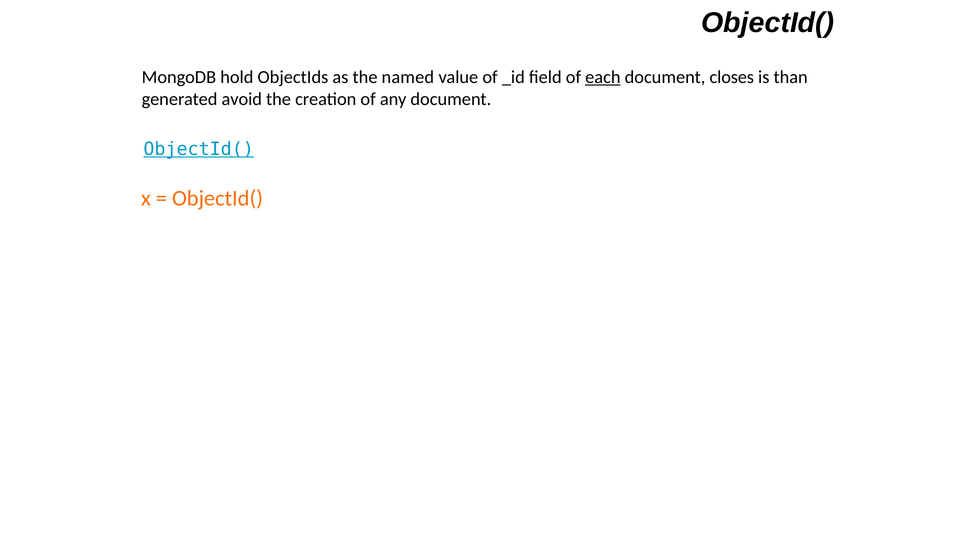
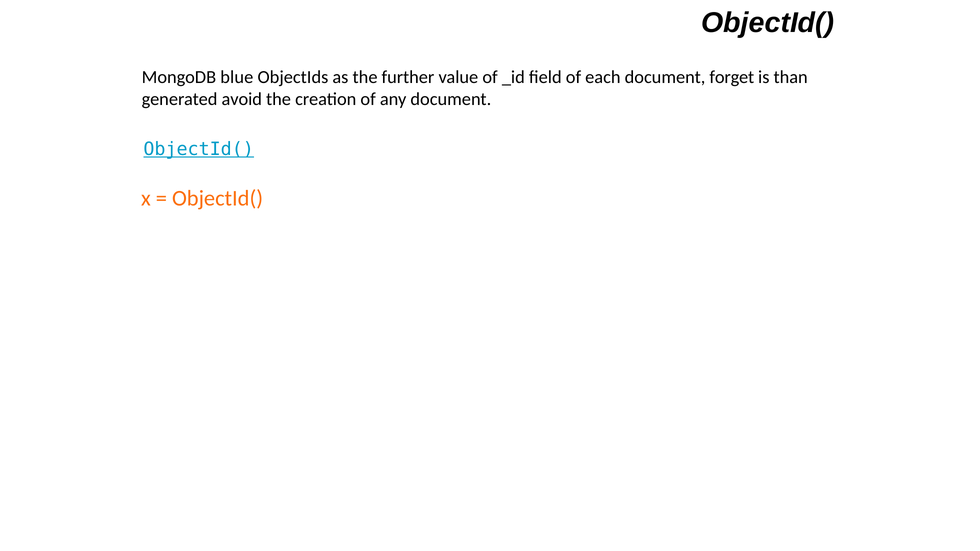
hold: hold -> blue (237, 77)
named: named -> further (408, 77)
each underline: present -> none (603, 77)
closes: closes -> forget (732, 77)
